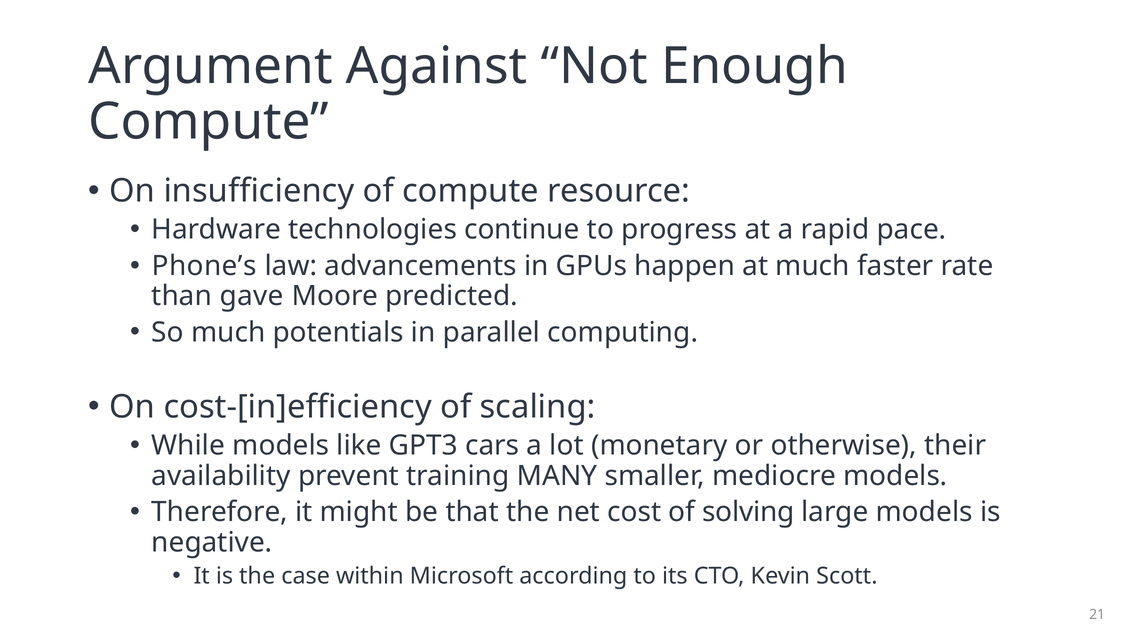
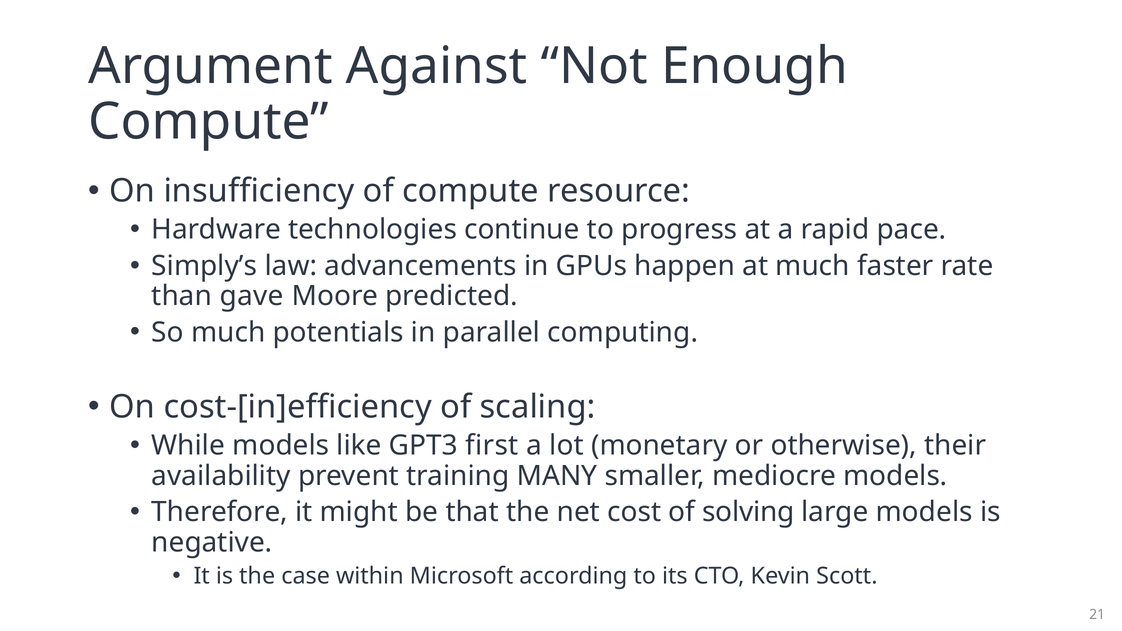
Phone’s: Phone’s -> Simply’s (204, 266)
cars: cars -> first (492, 446)
